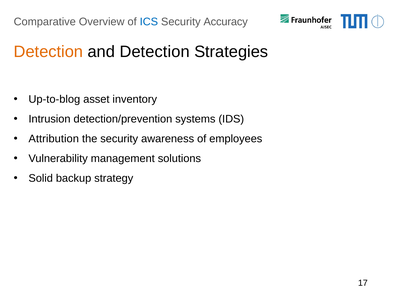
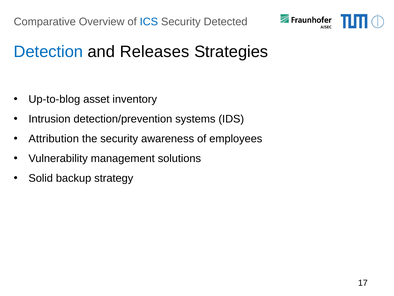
Accuracy: Accuracy -> Detected (226, 22)
Detection colour: orange -> blue (48, 52)
and Detection: Detection -> Releases (155, 52)
